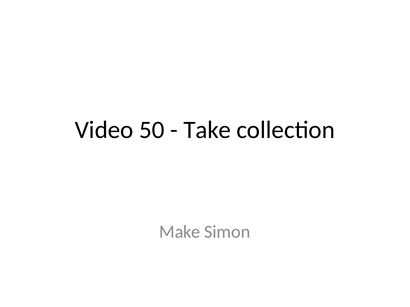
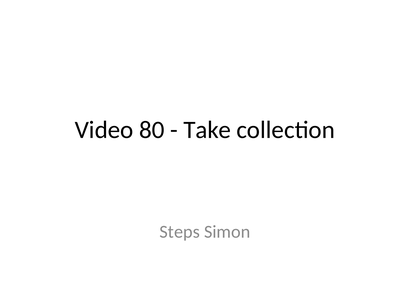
50: 50 -> 80 (152, 130)
Make: Make -> Steps (180, 232)
